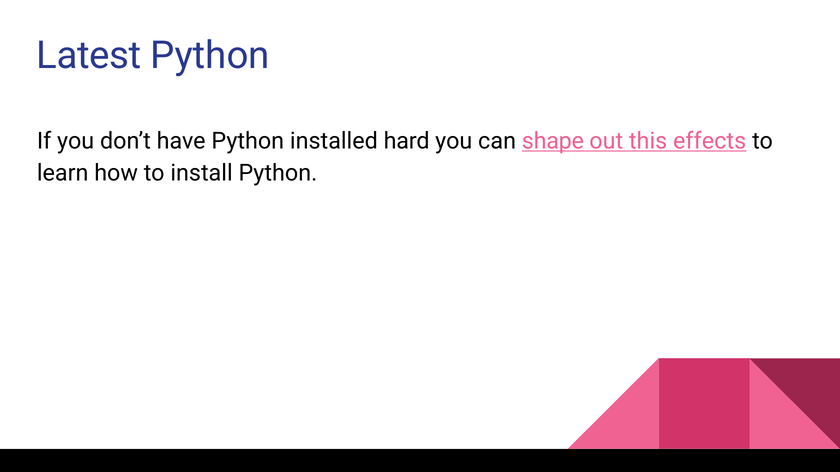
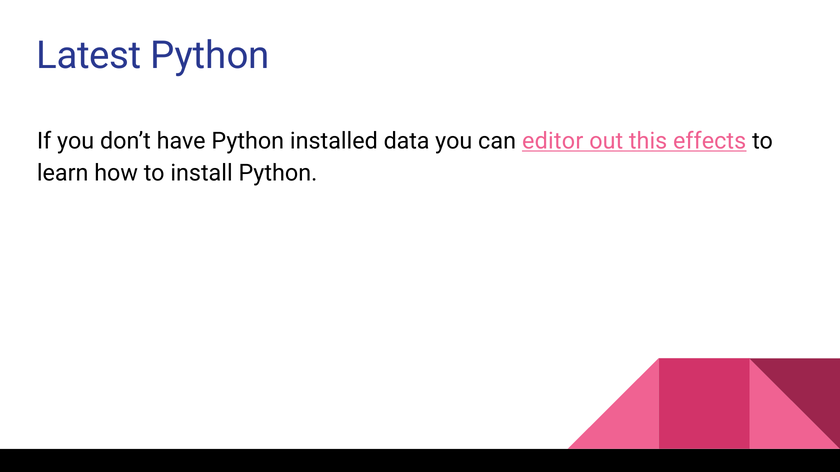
hard: hard -> data (407, 141)
shape: shape -> editor (553, 141)
